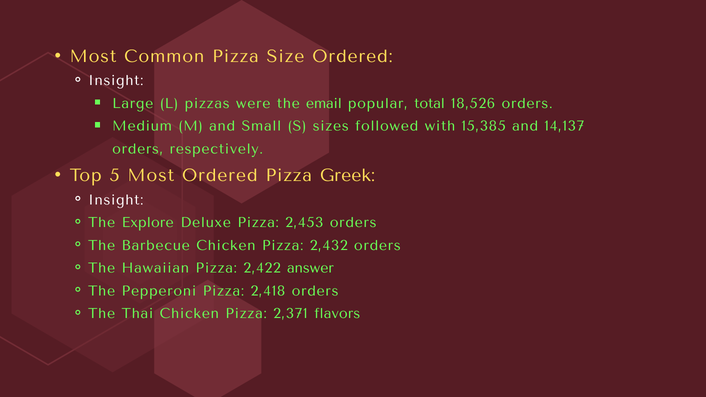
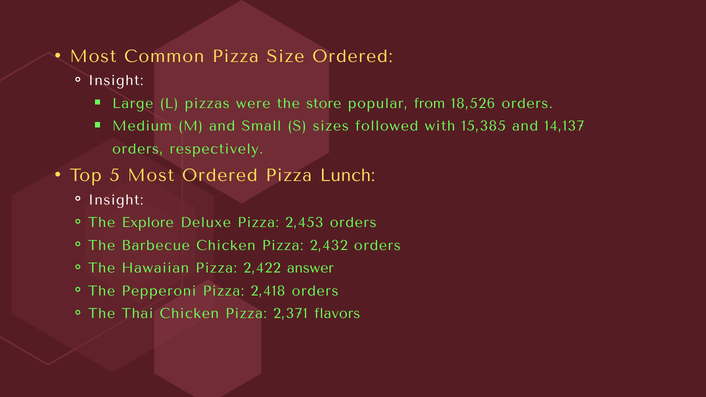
email: email -> store (324, 104)
total: total -> from (430, 104)
Greek: Greek -> Lunch (347, 175)
